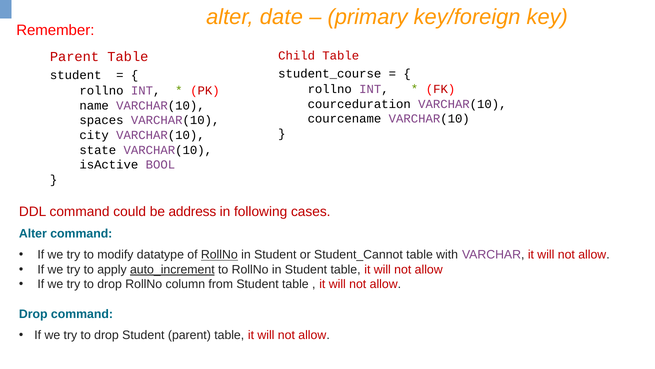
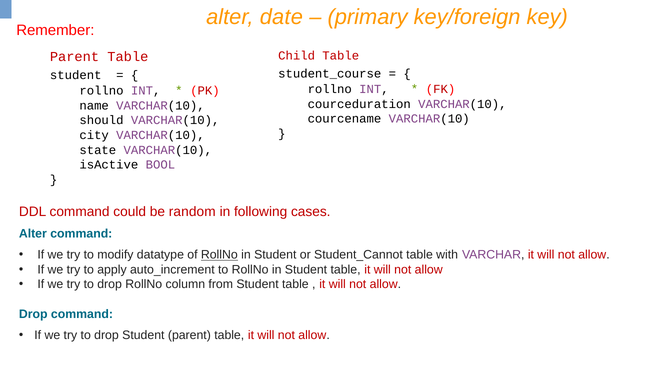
spaces: spaces -> should (101, 120)
address: address -> random (192, 211)
auto_increment underline: present -> none (172, 269)
